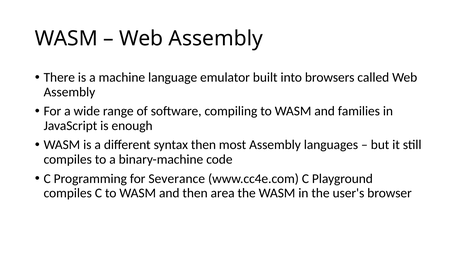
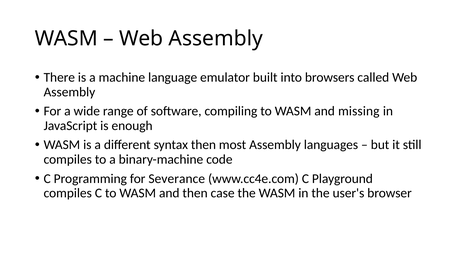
families: families -> missing (359, 111)
area: area -> case (223, 193)
